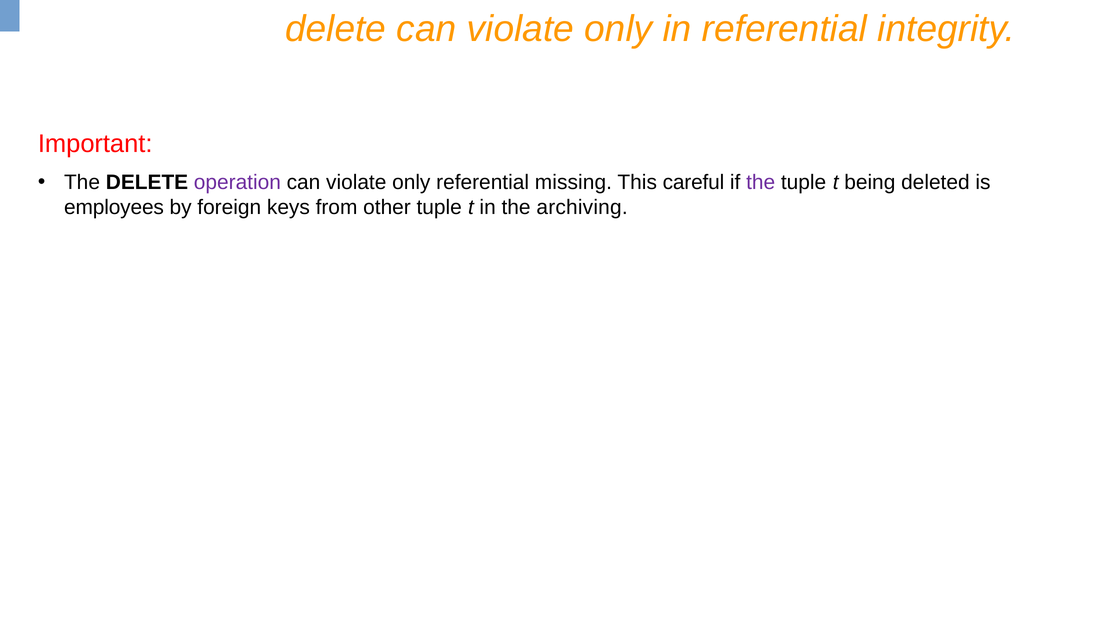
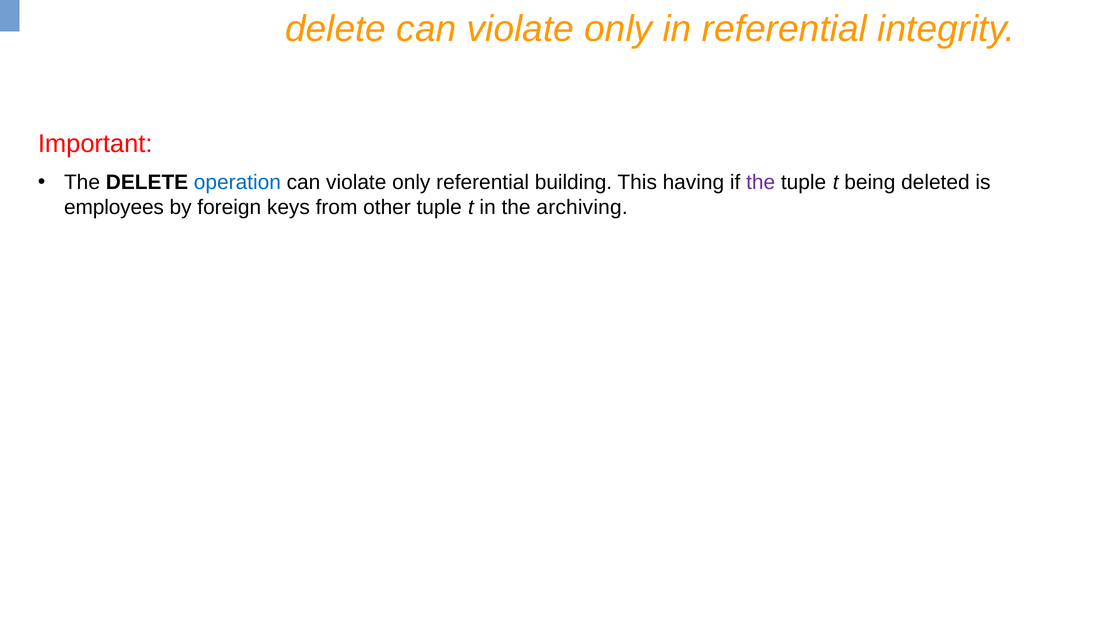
operation colour: purple -> blue (237, 182)
missing: missing -> building (573, 182)
careful: careful -> having (693, 182)
